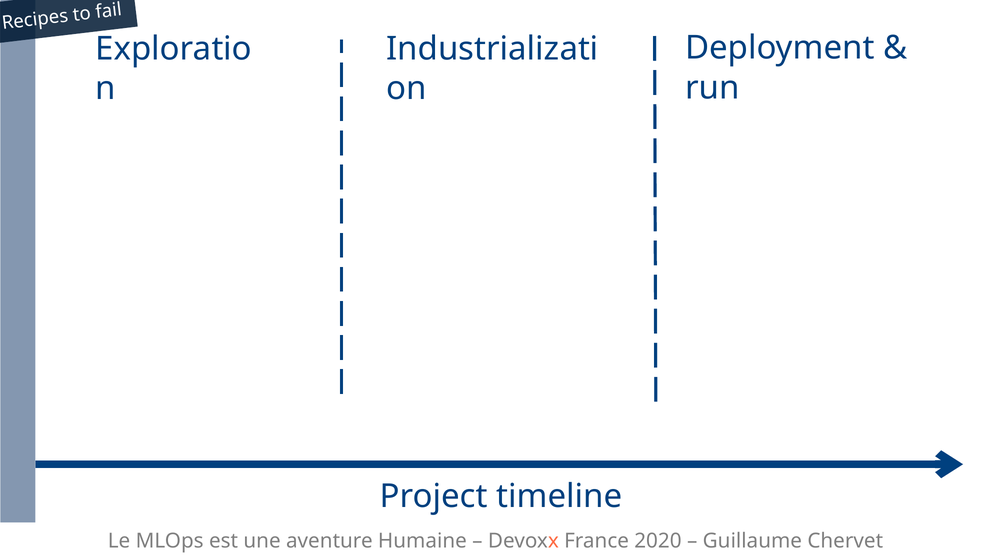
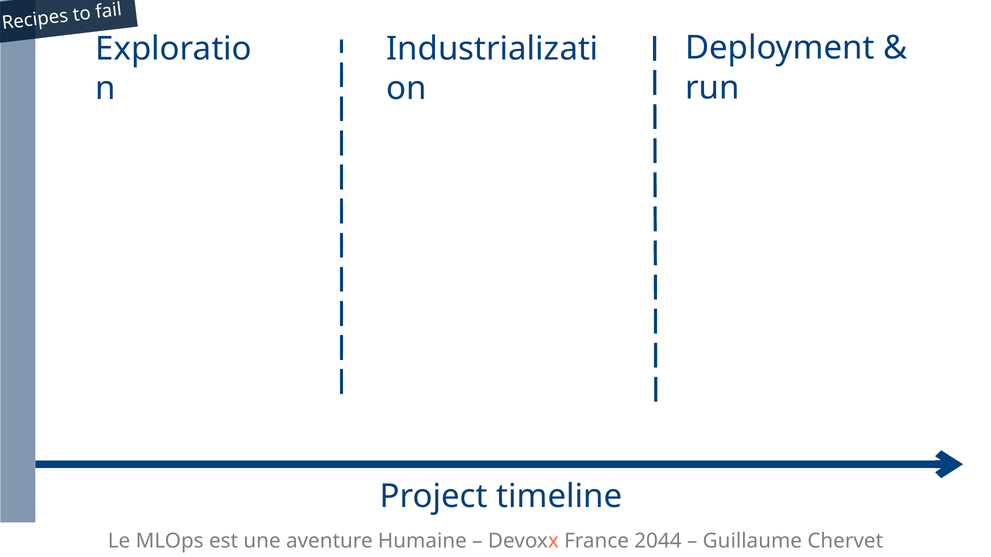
2020: 2020 -> 2044 (658, 542)
